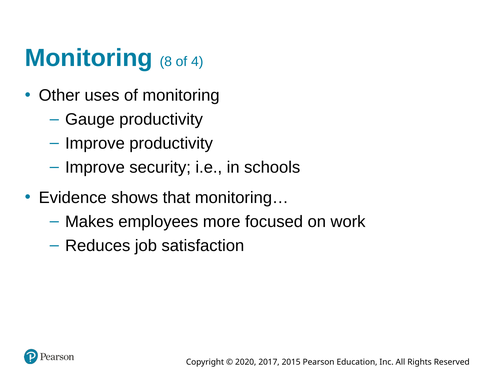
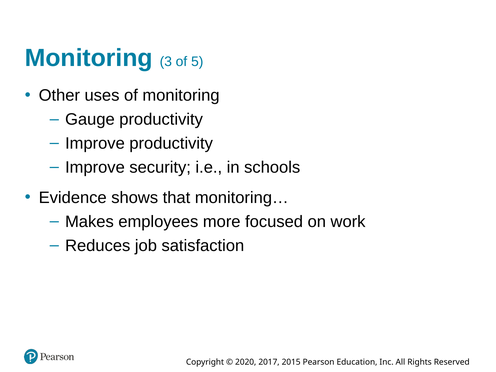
8: 8 -> 3 (166, 62)
4: 4 -> 5 (197, 62)
